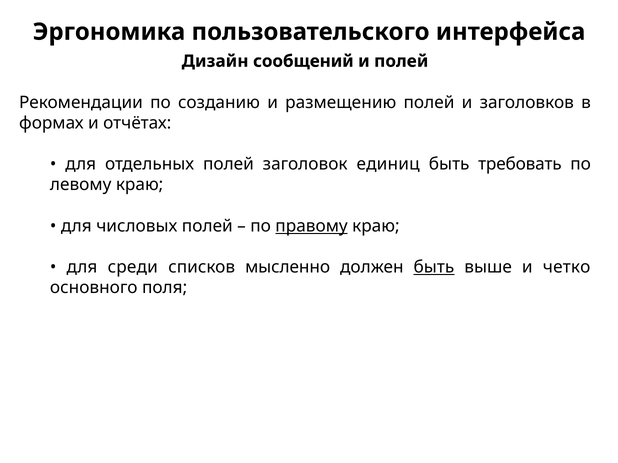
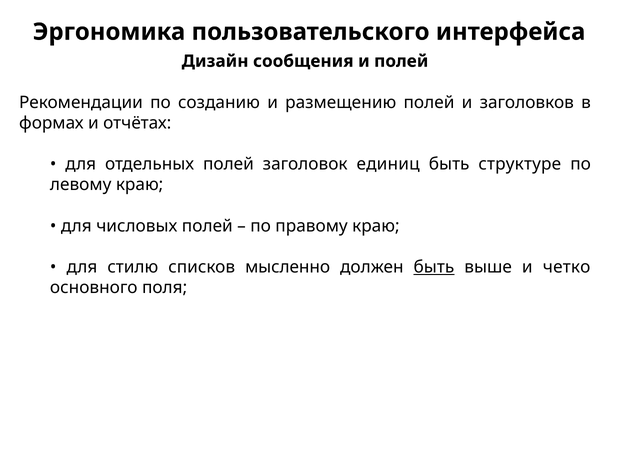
сообщений: сообщений -> сообщения (303, 61)
требовать: требовать -> структуре (520, 164)
правому underline: present -> none (312, 226)
среди: среди -> стилю (133, 267)
